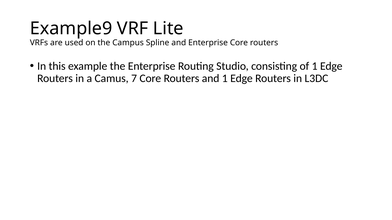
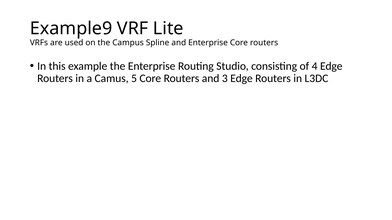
of 1: 1 -> 4 (315, 66)
7: 7 -> 5 (134, 79)
and 1: 1 -> 3 (225, 79)
